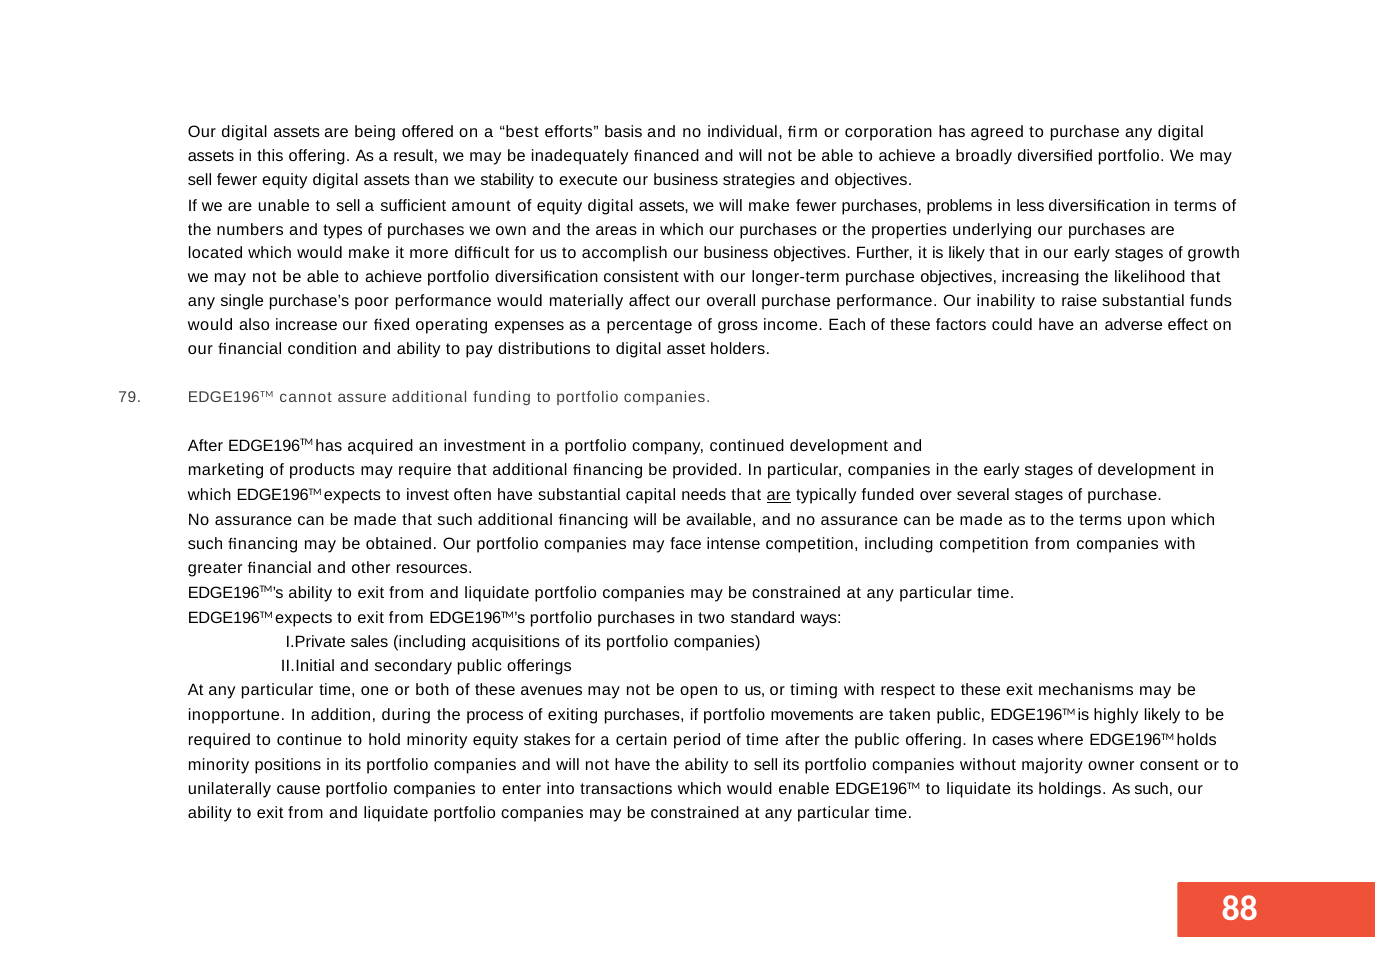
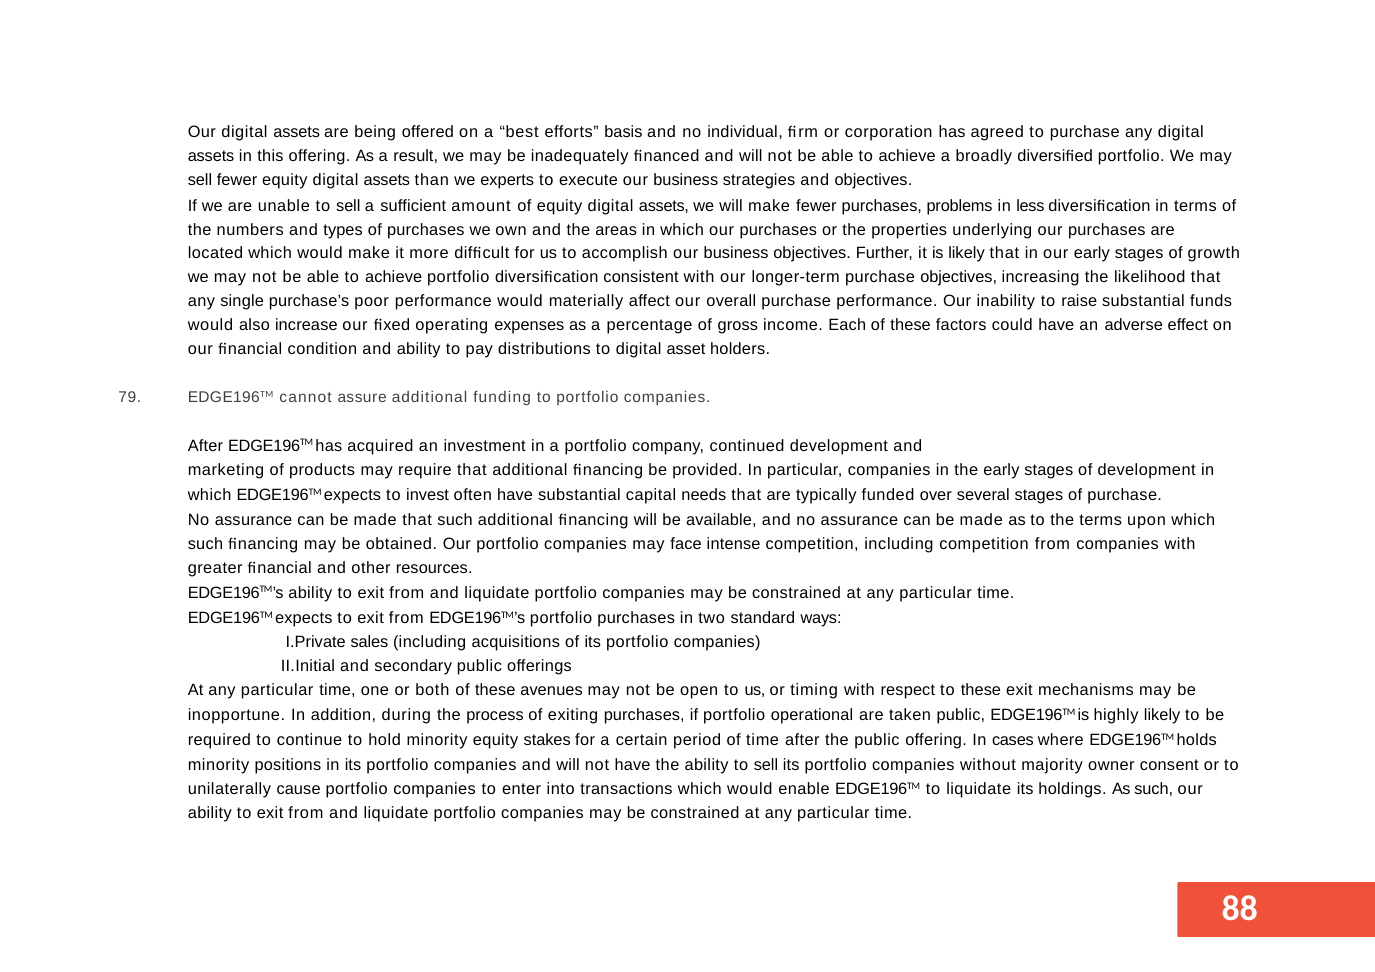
stability: stability -> experts (507, 180)
are underline: present -> none (779, 495)
movements: movements -> operational (812, 715)
